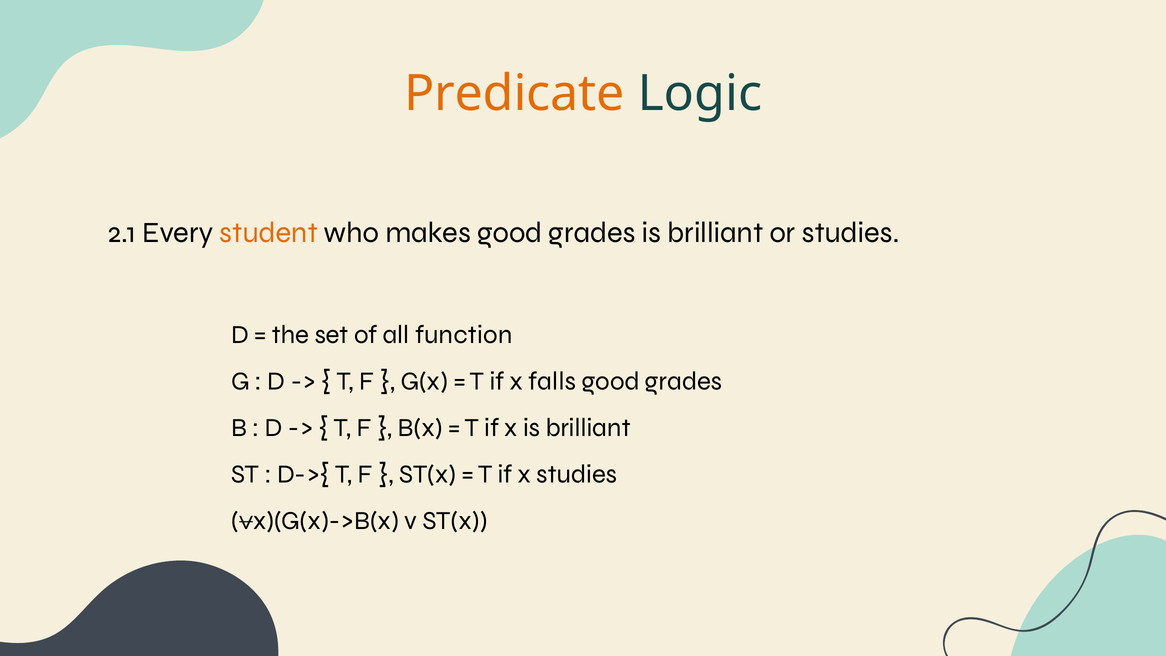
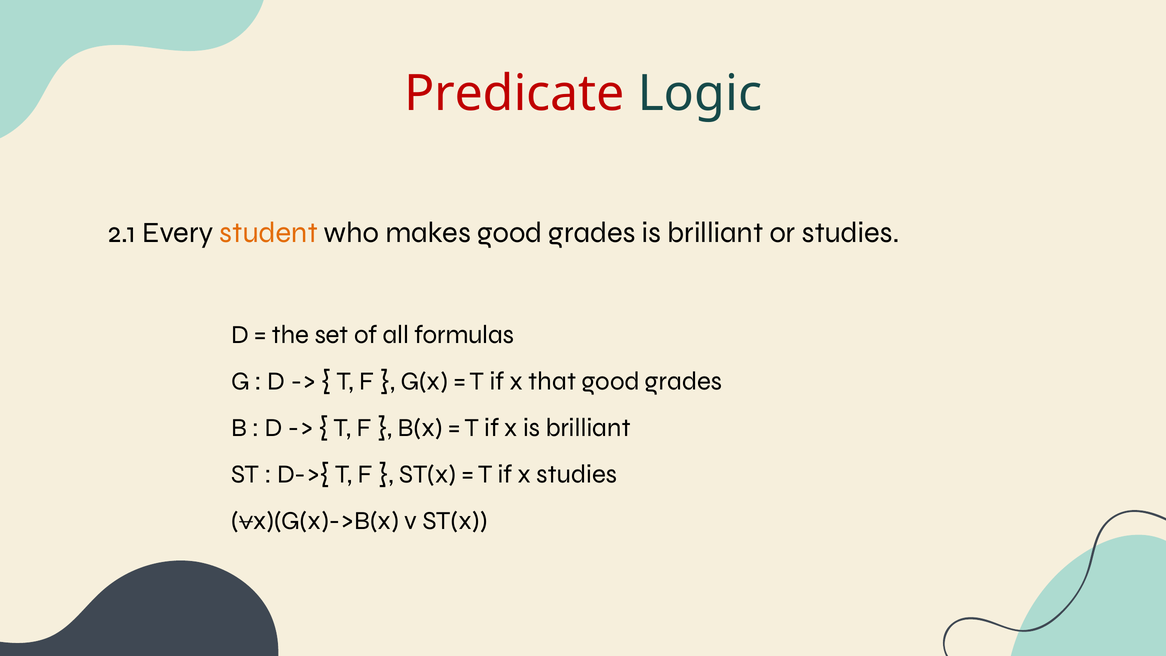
Predicate colour: orange -> red (514, 94)
function: function -> formulas (464, 334)
falls: falls -> that (552, 381)
